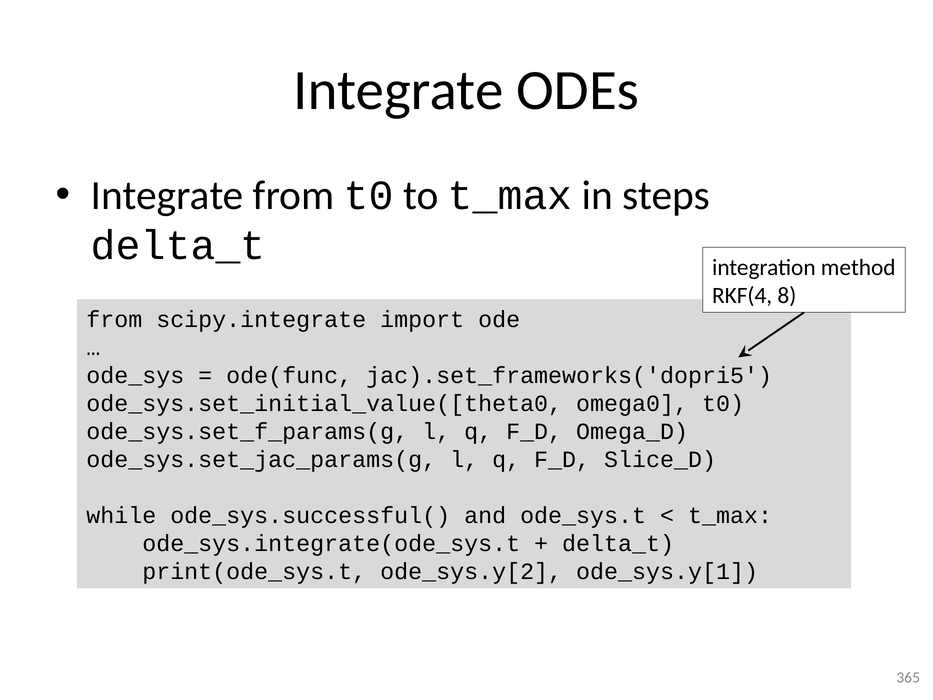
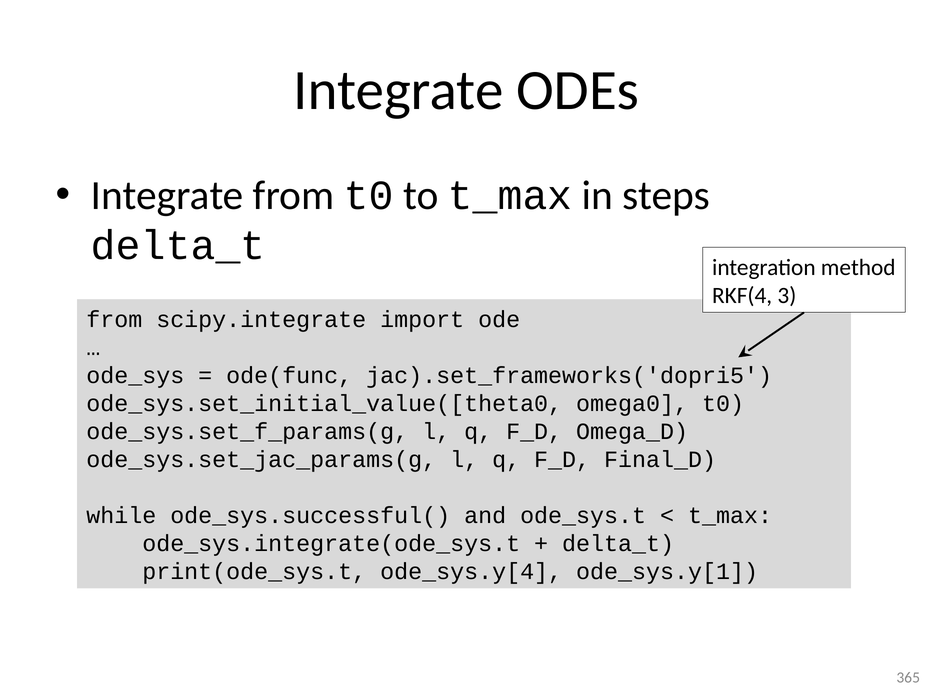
8: 8 -> 3 (787, 295)
Slice_D: Slice_D -> Final_D (660, 459)
ode_sys.y[2: ode_sys.y[2 -> ode_sys.y[4 (471, 571)
